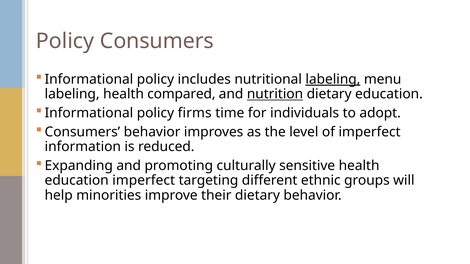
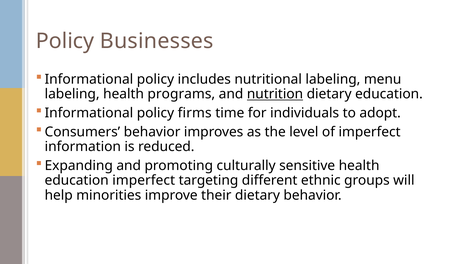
Policy Consumers: Consumers -> Businesses (157, 41)
labeling underline: present -> none (333, 79)
compared: compared -> programs (181, 94)
